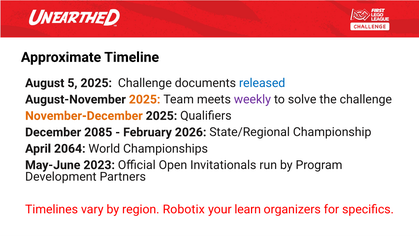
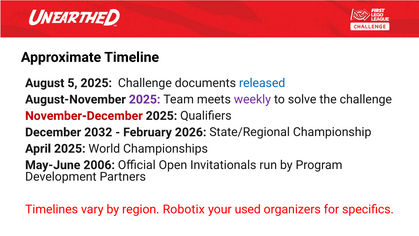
2025 colour: orange -> purple (145, 99)
November-December colour: orange -> red (84, 116)
2085: 2085 -> 2032 (98, 132)
April 2064: 2064 -> 2025 (70, 148)
2023: 2023 -> 2006 (99, 165)
learn: learn -> used (248, 209)
